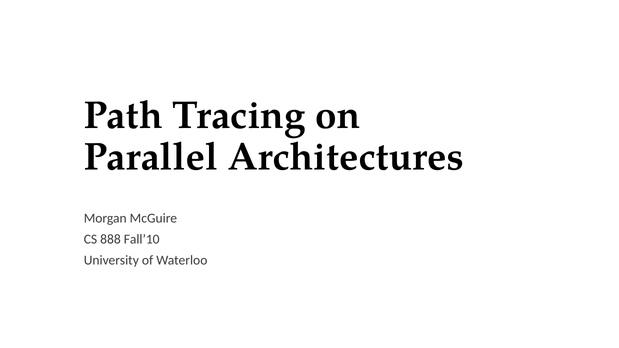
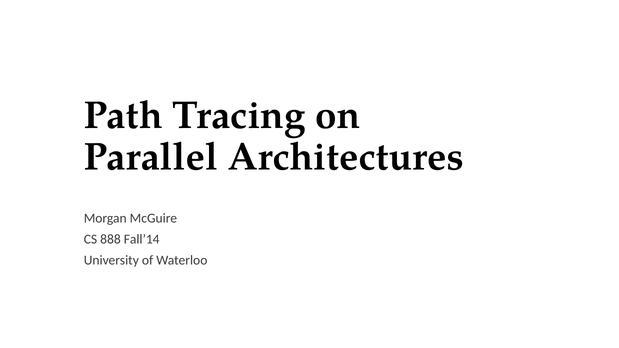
Fall’10: Fall’10 -> Fall’14 (142, 240)
